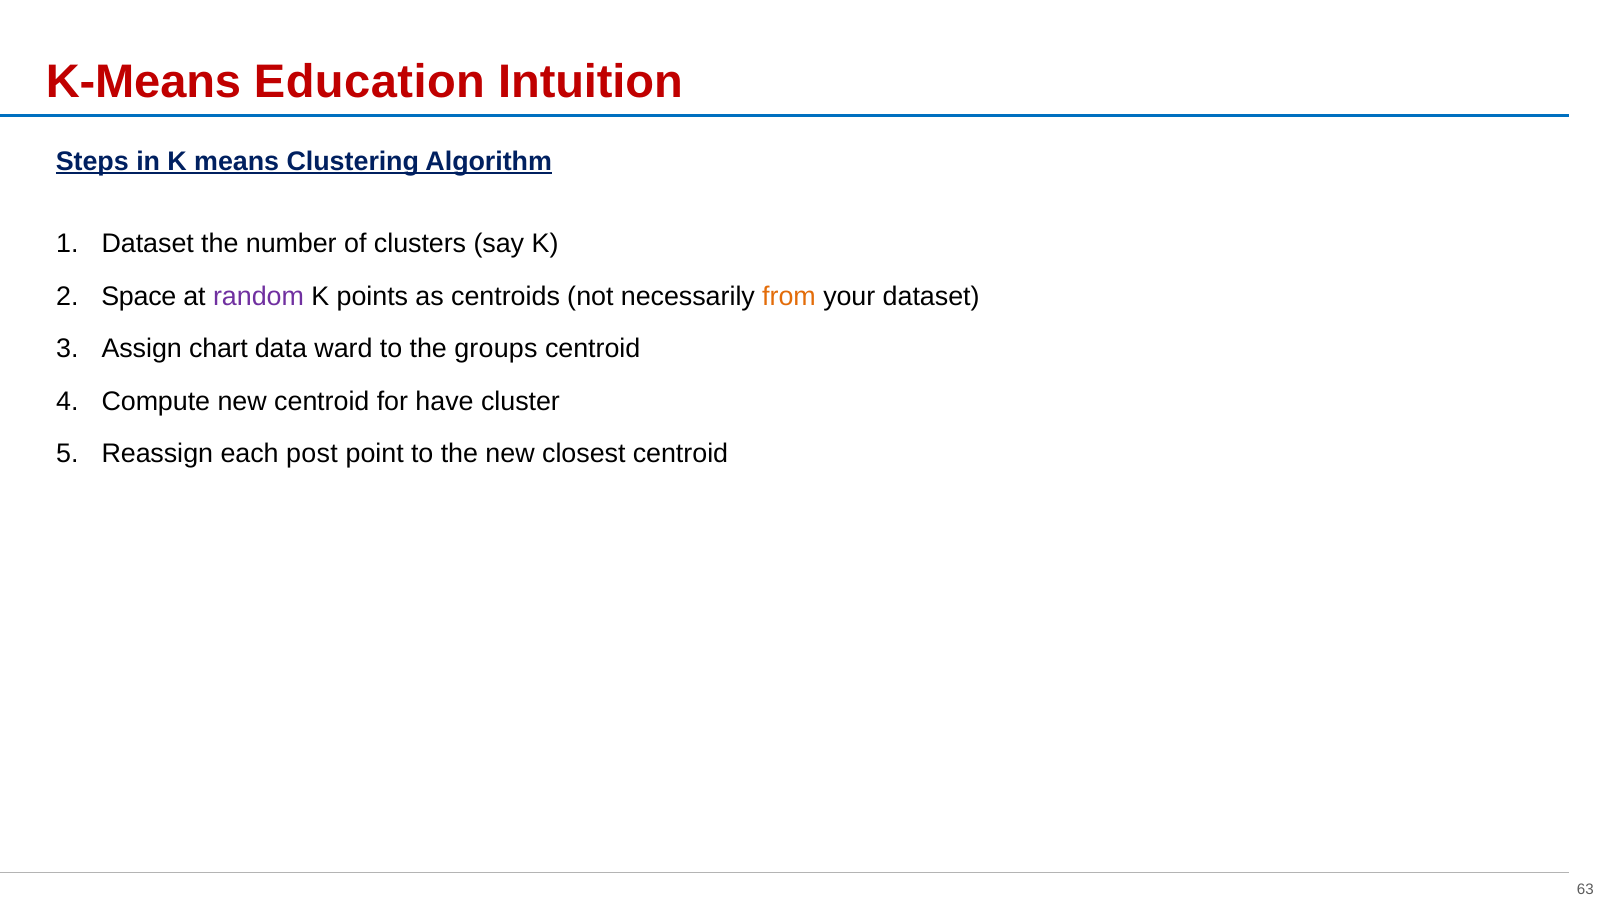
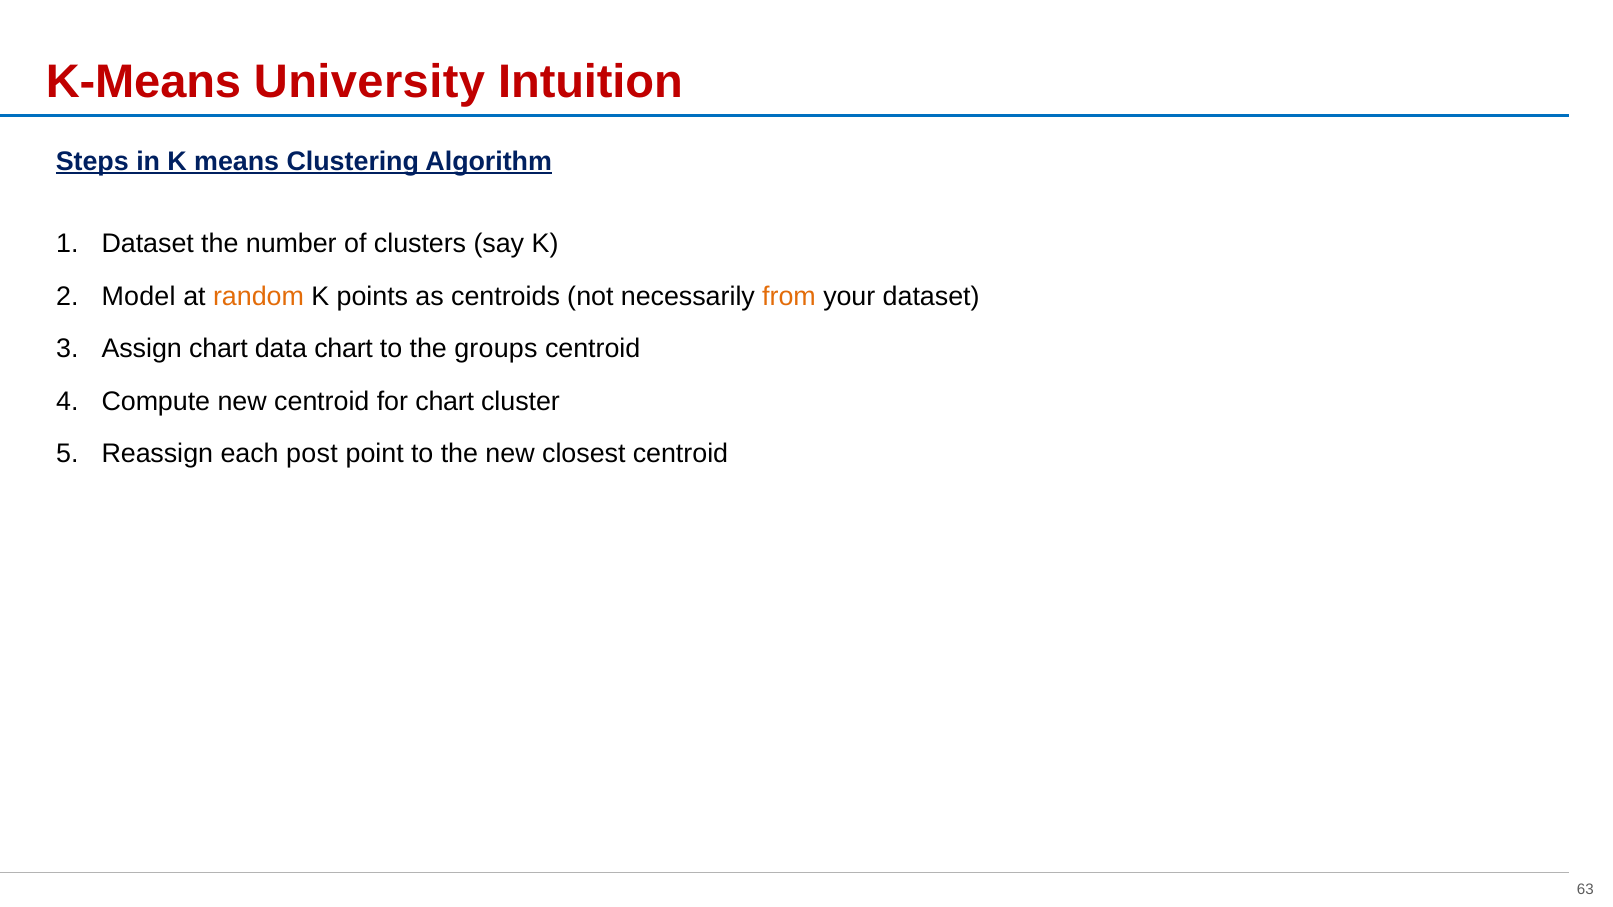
Education: Education -> University (369, 82)
Space: Space -> Model (139, 297)
random colour: purple -> orange (259, 297)
data ward: ward -> chart (344, 349)
for have: have -> chart (445, 401)
